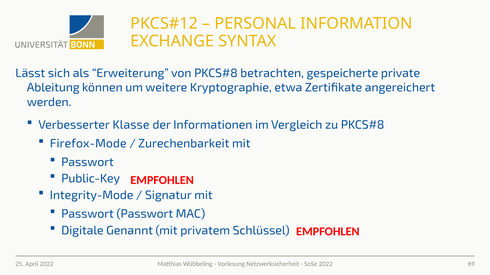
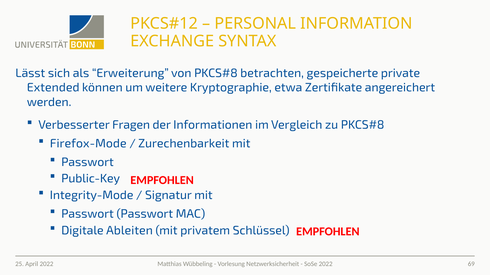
Ableitung: Ableitung -> Extended (53, 88)
Klasse: Klasse -> Fragen (131, 125)
Genannt: Genannt -> Ableiten (130, 231)
